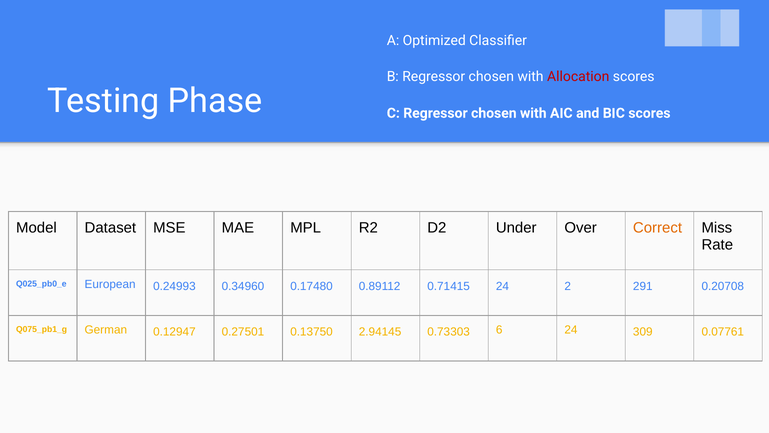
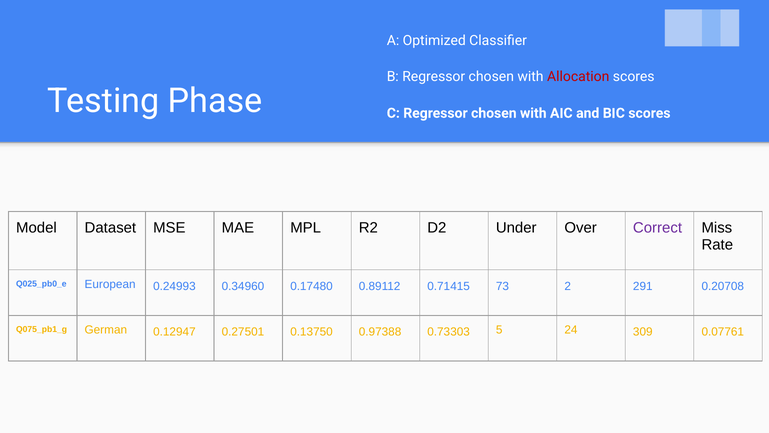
Correct colour: orange -> purple (658, 228)
0.71415 24: 24 -> 73 (502, 286)
2.94145: 2.94145 -> 0.97388 (380, 331)
6: 6 -> 5 (499, 330)
